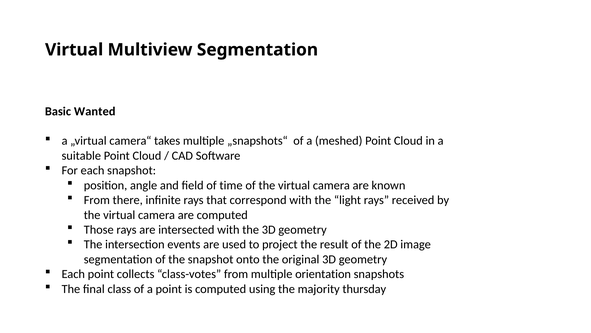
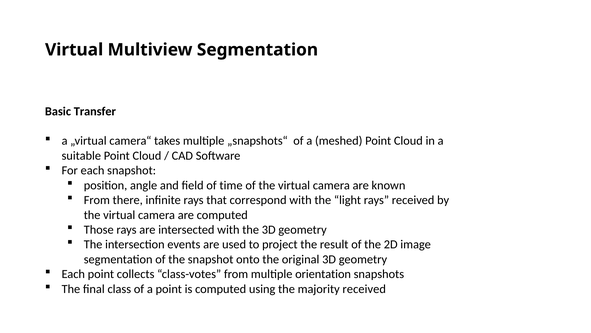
Wanted: Wanted -> Transfer (95, 111)
majority thursday: thursday -> received (364, 288)
